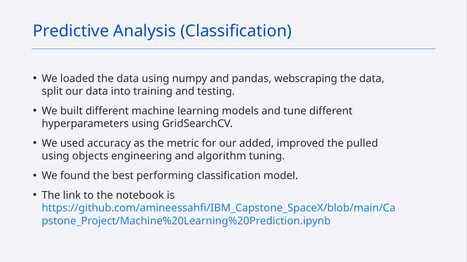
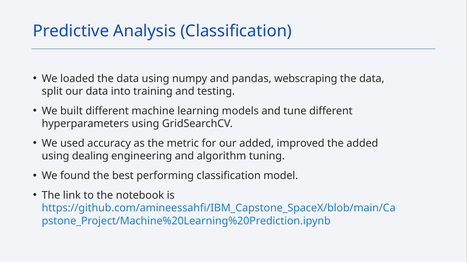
the pulled: pulled -> added (362, 144)
objects: objects -> dealing (90, 157)
